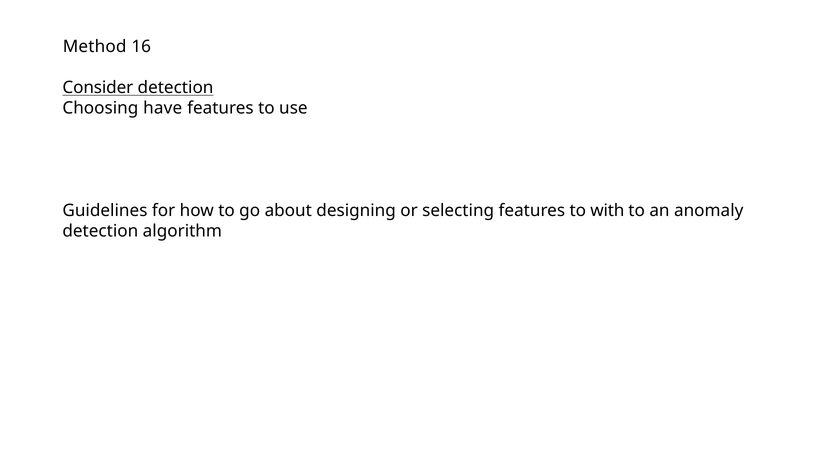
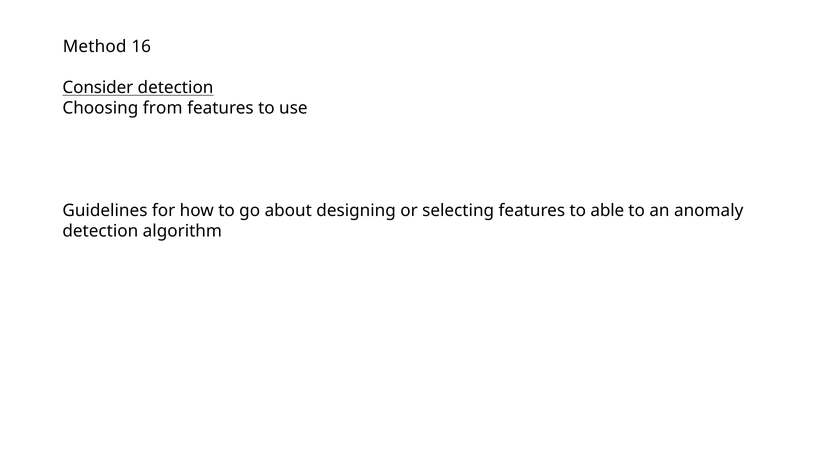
have: have -> from (163, 108)
with: with -> able (607, 211)
